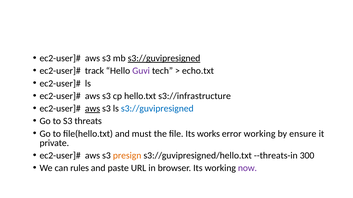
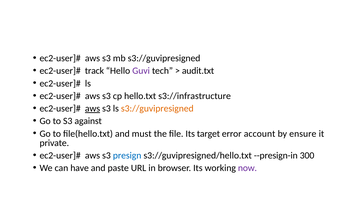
s3://guvipresigned underline: present -> none (164, 58)
echo.txt: echo.txt -> audit.txt (198, 71)
s3://guvipresigned colour: blue -> orange (157, 109)
threats: threats -> against (88, 121)
works: works -> target (208, 134)
error working: working -> account (260, 134)
presign colour: orange -> blue (127, 156)
--threats-in: --threats-in -> --presign-in (276, 156)
rules: rules -> have (80, 168)
